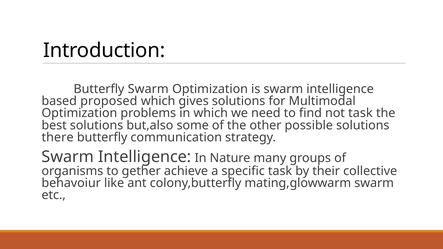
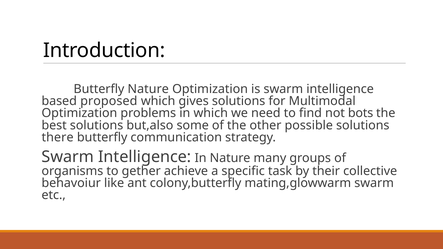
Butterfly Swarm: Swarm -> Nature (148, 89)
not task: task -> bots (361, 113)
